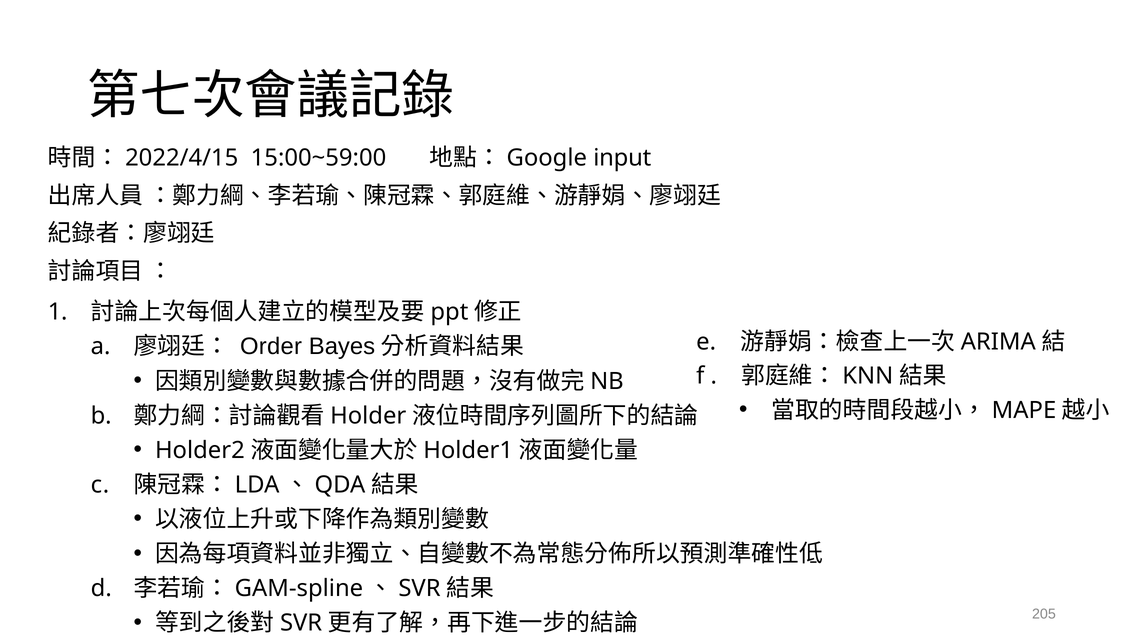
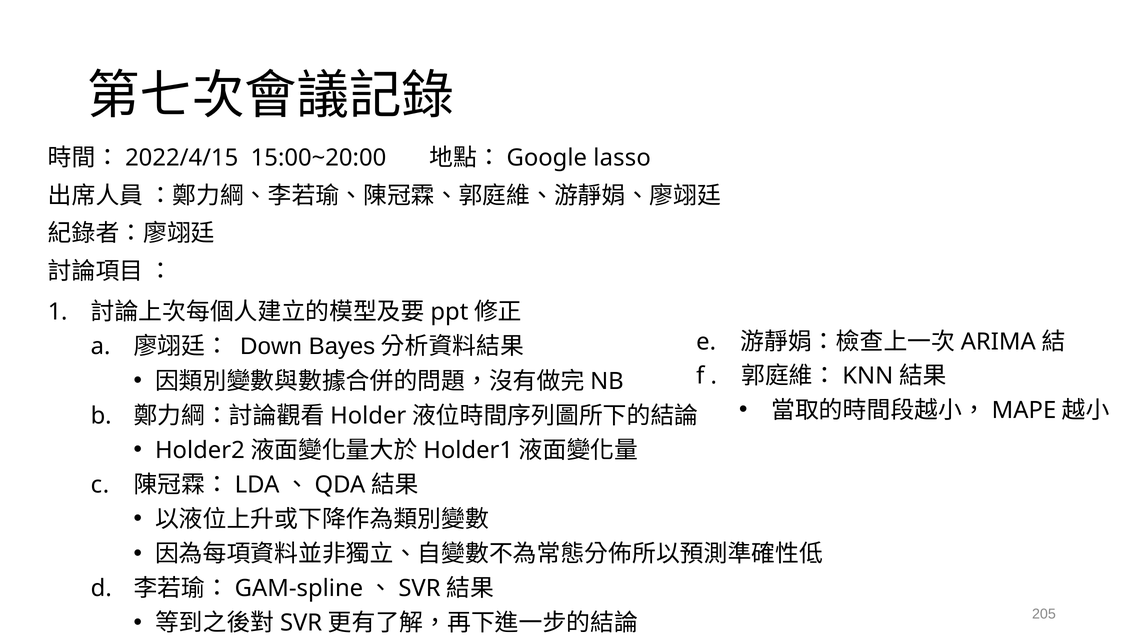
15:00~59:00: 15:00~59:00 -> 15:00~20:00 (318, 158)
input: input -> lasso (622, 158)
Order: Order -> Down (271, 347)
